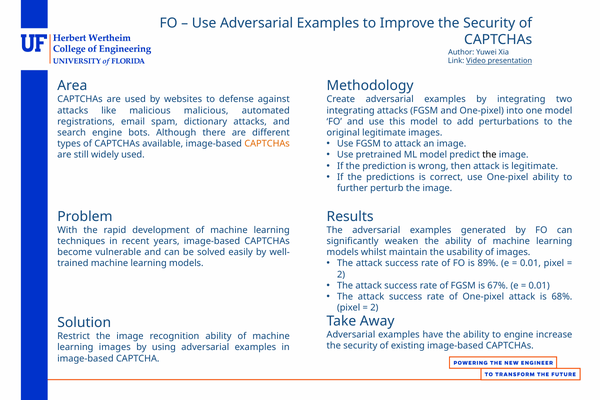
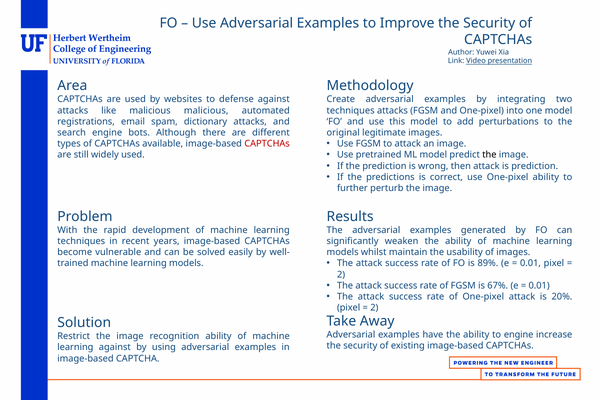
integrating: integrating -> techniques (351, 110)
CAPTCHAs colour: orange -> red (267, 144)
is legitimate: legitimate -> prediction (535, 166)
68%: 68% -> 20% (562, 297)
learning images: images -> against (115, 347)
